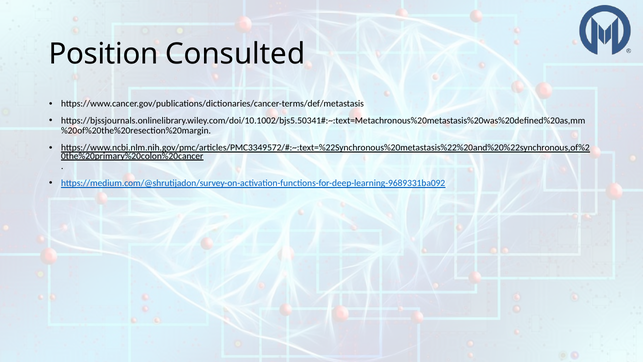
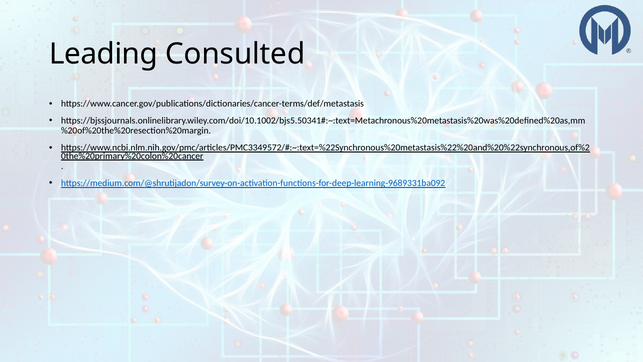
Position: Position -> Leading (103, 54)
